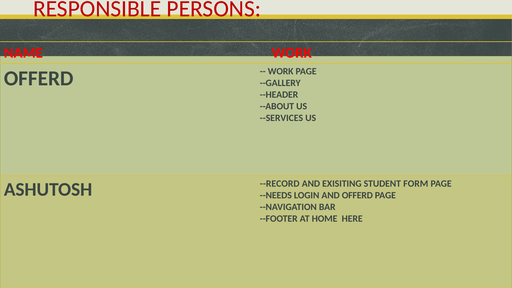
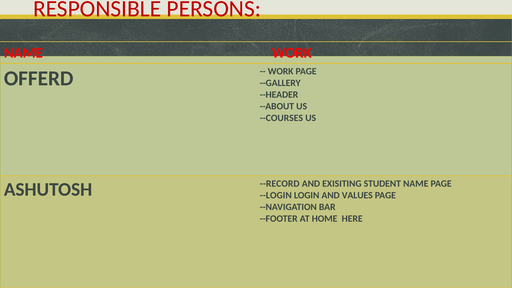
--SERVICES: --SERVICES -> --COURSES (281, 118)
STUDENT FORM: FORM -> NAME (416, 184)
--NEEDS: --NEEDS -> --LOGIN (276, 195)
AND OFFERD: OFFERD -> VALUES (357, 195)
